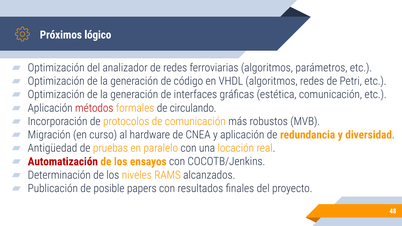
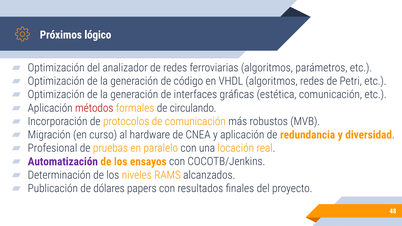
Antigüedad: Antigüedad -> Profesional (52, 148)
Automatización colour: red -> purple (63, 162)
posible: posible -> dólares (109, 188)
